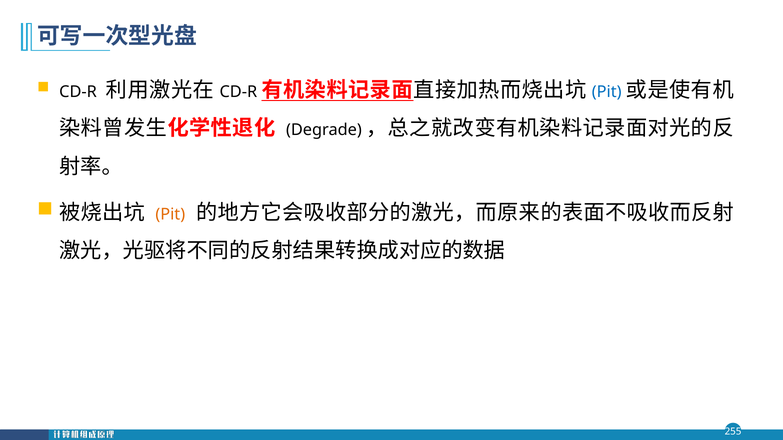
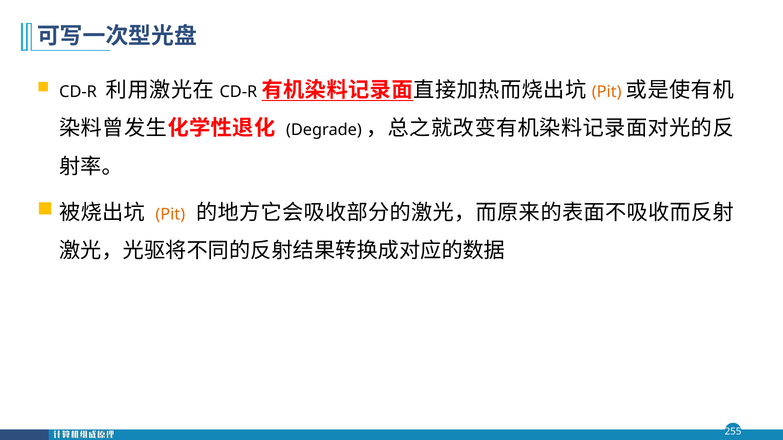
Pit colour: blue -> orange (607, 92)
